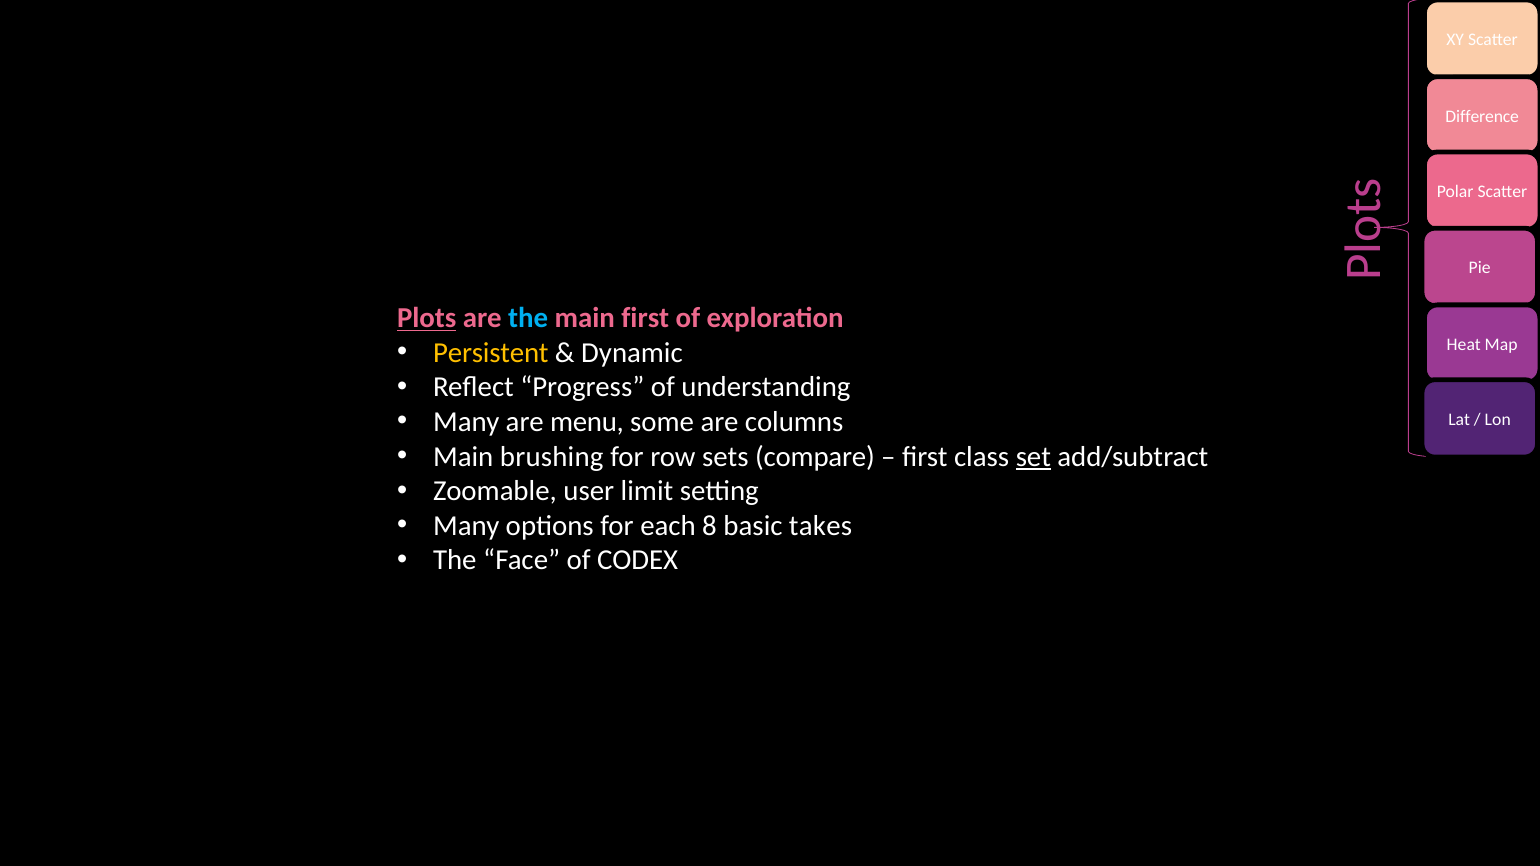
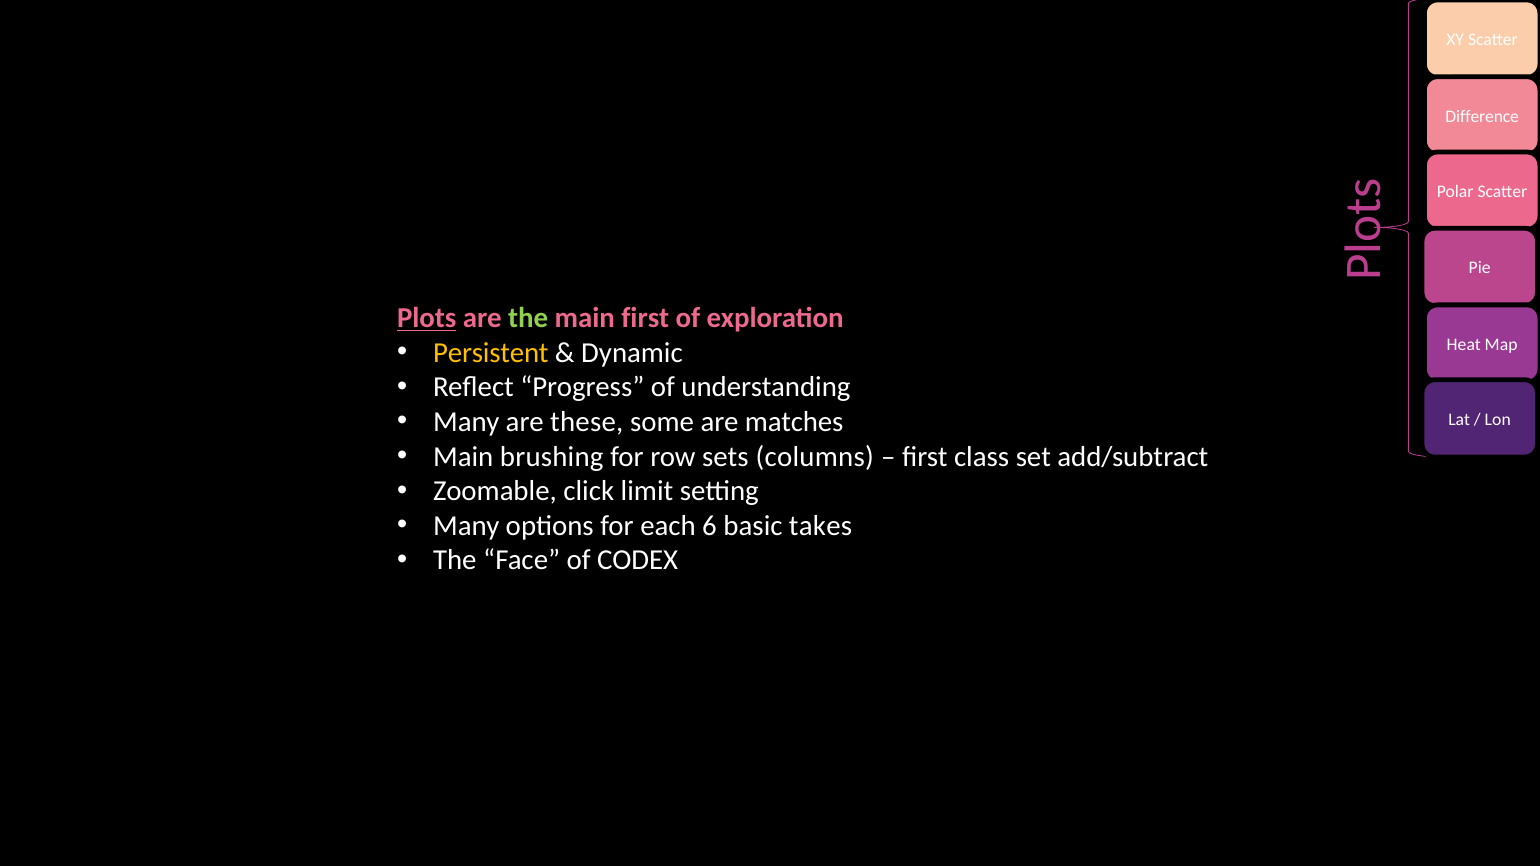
the colour: light blue -> light green (528, 318)
menu: menu -> these (587, 422)
columns: columns -> matches (794, 422)
compare: compare -> columns (815, 457)
set underline: present -> none (1033, 457)
user: user -> click (589, 491)
8: 8 -> 6 (710, 526)
